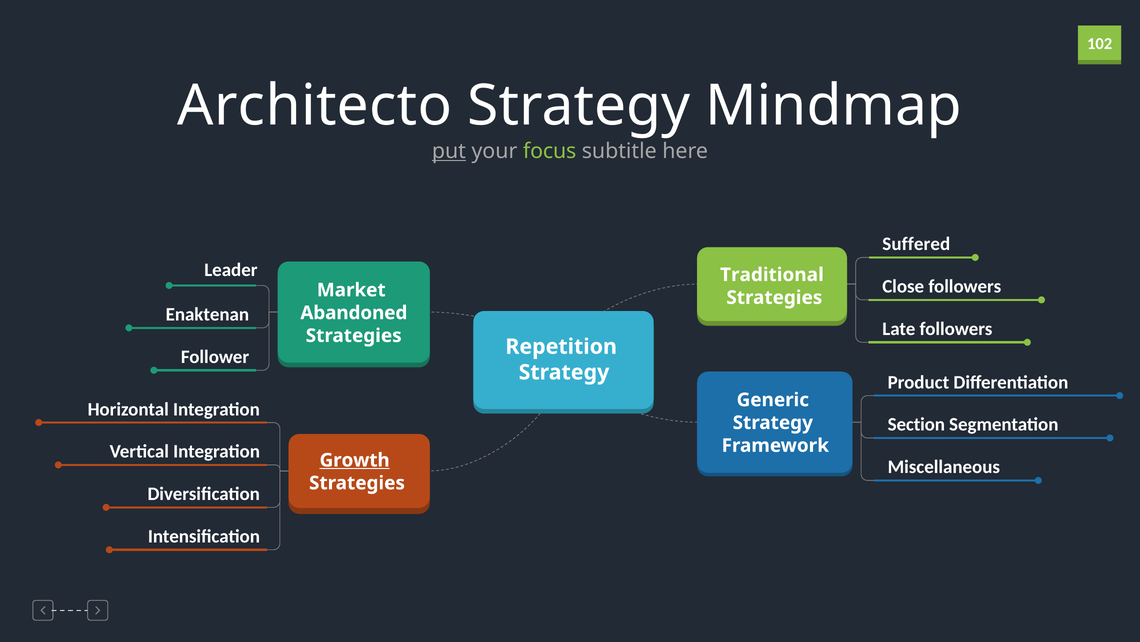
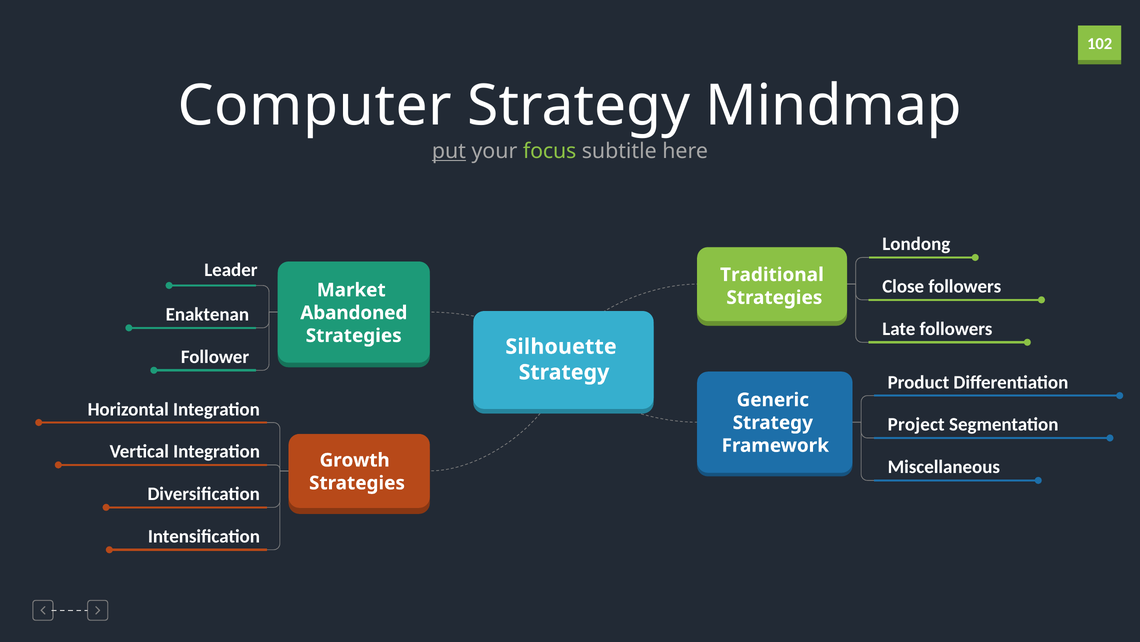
Architecto: Architecto -> Computer (315, 106)
Suffered: Suffered -> Londong (916, 244)
Repetition: Repetition -> Silhouette (561, 346)
Section: Section -> Project (916, 424)
Growth underline: present -> none (355, 460)
